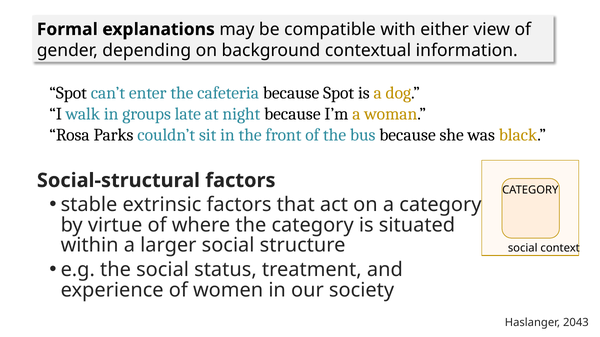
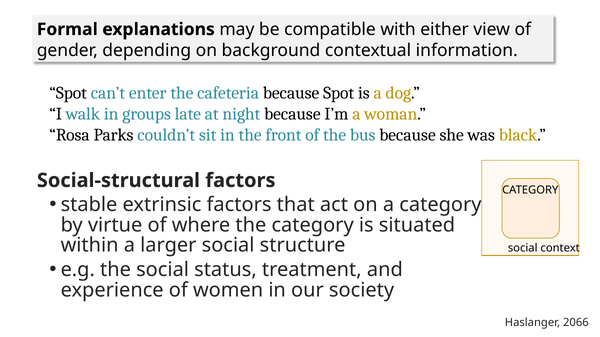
2043: 2043 -> 2066 (576, 323)
